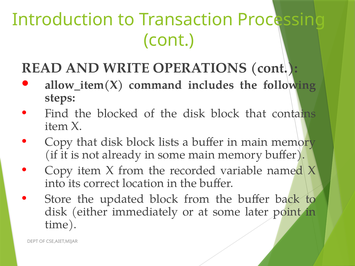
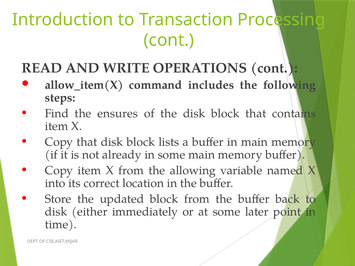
blocked: blocked -> ensures (118, 114)
recorded: recorded -> allowing (193, 171)
